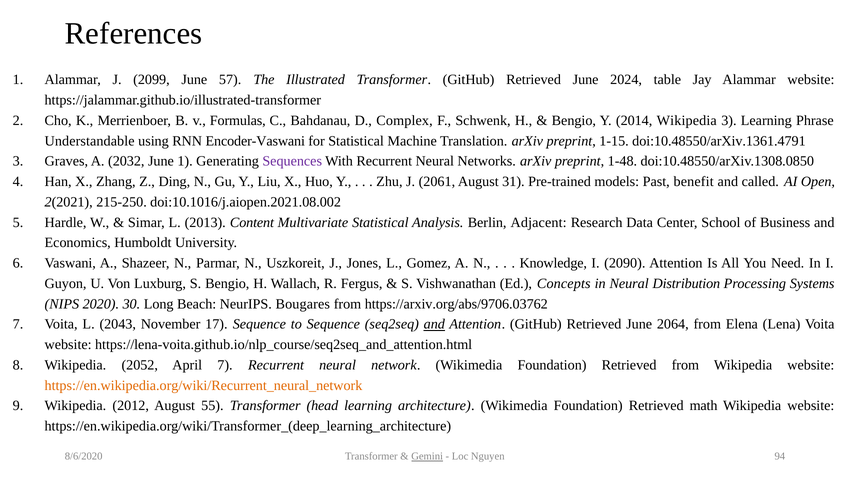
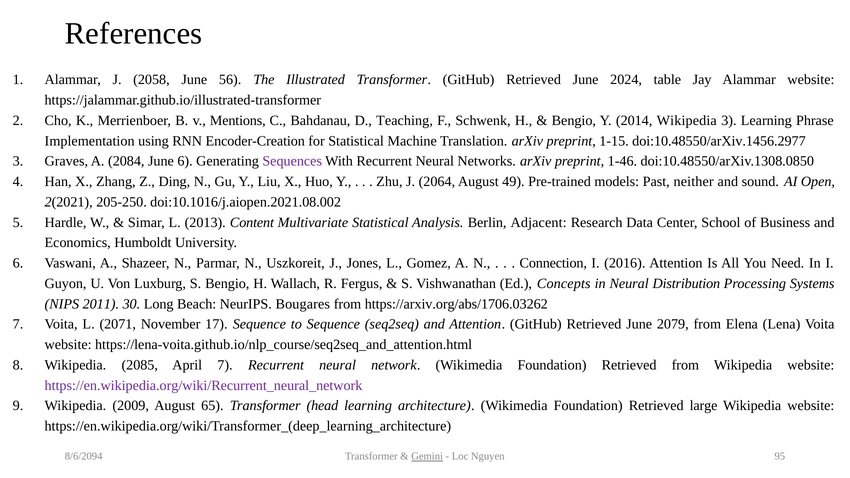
2099: 2099 -> 2058 (151, 80)
57: 57 -> 56 (230, 80)
Formulas: Formulas -> Mentions (238, 121)
Complex: Complex -> Teaching (405, 121)
Understandable: Understandable -> Implementation (90, 141)
Encoder-Vaswani: Encoder-Vaswani -> Encoder-Creation (255, 141)
doi:10.48550/arXiv.1361.4791: doi:10.48550/arXiv.1361.4791 -> doi:10.48550/arXiv.1456.2977 (719, 141)
2032: 2032 -> 2084 (126, 161)
June 1: 1 -> 6 (185, 161)
1-48: 1-48 -> 1-46 (622, 161)
2061: 2061 -> 2064 (437, 182)
31: 31 -> 49 (513, 182)
benefit: benefit -> neither (694, 182)
called: called -> sound (760, 182)
215-250: 215-250 -> 205-250 (122, 202)
Knowledge: Knowledge -> Connection (553, 263)
2090: 2090 -> 2016 (625, 263)
2020: 2020 -> 2011 (101, 304)
https://arxiv.org/abs/9706.03762: https://arxiv.org/abs/9706.03762 -> https://arxiv.org/abs/1706.03262 (456, 304)
2043: 2043 -> 2071 (118, 324)
and underline: present -> none (434, 324)
2064: 2064 -> 2079 (673, 324)
2052: 2052 -> 2085 (140, 365)
https://en.wikipedia.org/wiki/Recurrent_neural_network colour: orange -> purple (203, 386)
2012: 2012 -> 2009 (131, 406)
55: 55 -> 65 (212, 406)
math: math -> large (704, 406)
8/6/2020: 8/6/2020 -> 8/6/2094 (84, 457)
94: 94 -> 95 (780, 457)
